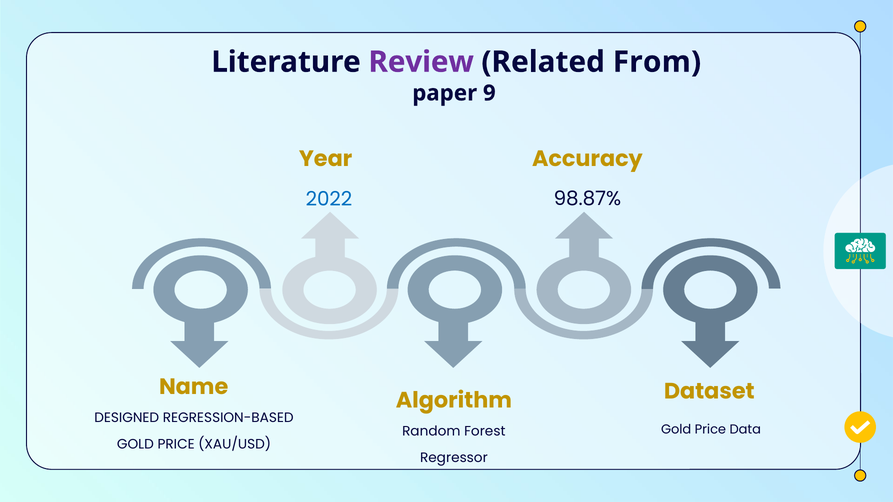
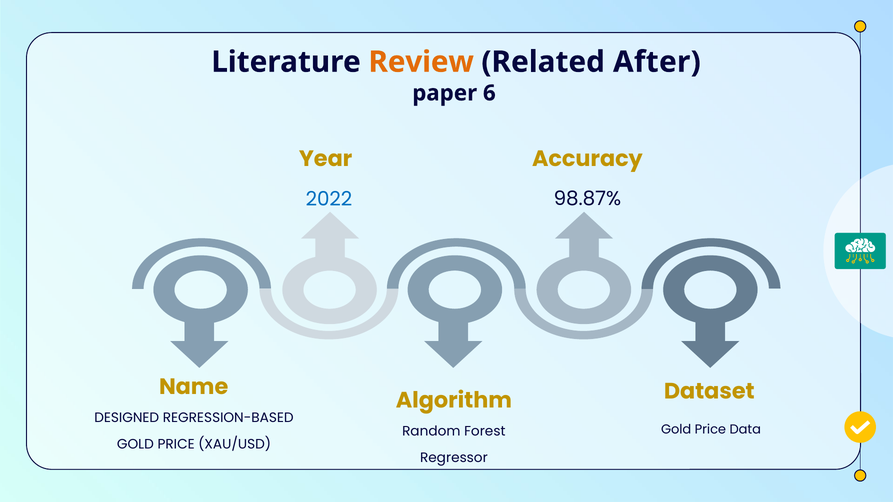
Review colour: purple -> orange (421, 62)
From: From -> After (657, 62)
9: 9 -> 6 (489, 93)
